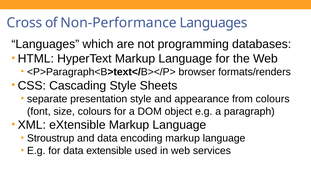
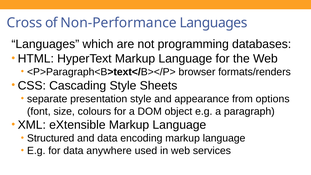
from colours: colours -> options (273, 99)
Stroustrup: Stroustrup -> Structured (51, 138)
data extensible: extensible -> anywhere (109, 151)
